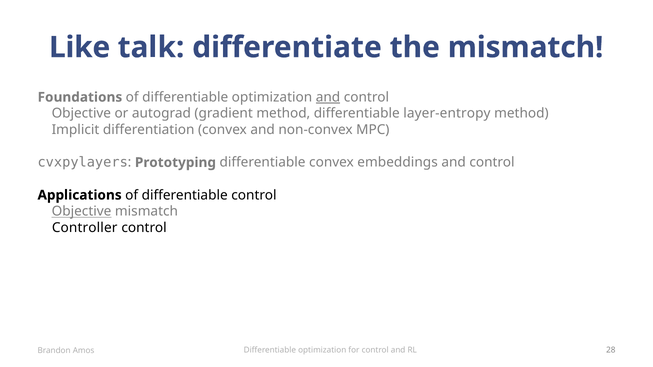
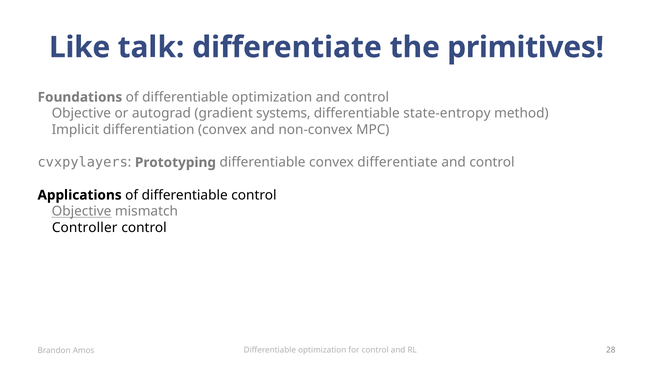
the mismatch: mismatch -> primitives (526, 47)
and underline: present -> none (328, 97)
gradient method: method -> systems (283, 114)
layer-entropy: layer-entropy -> state-entropy (447, 114)
convex embeddings: embeddings -> differentiate (398, 163)
